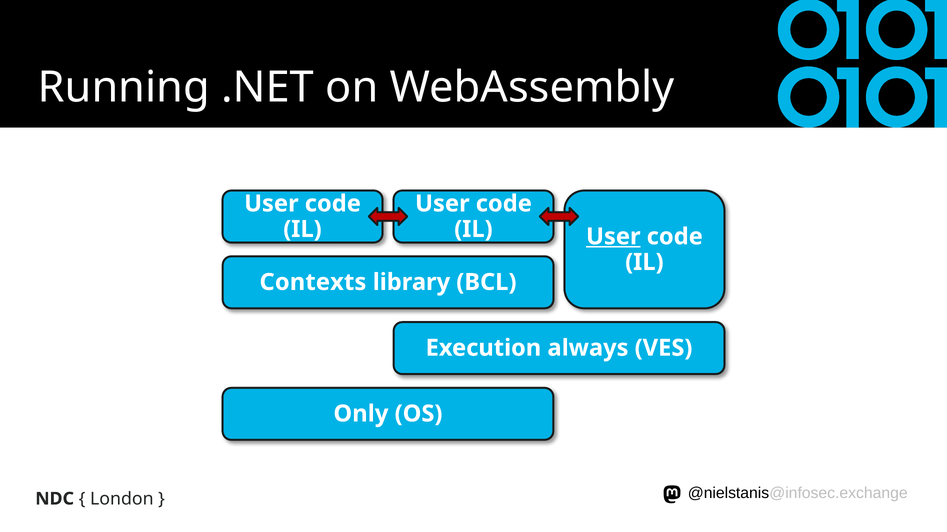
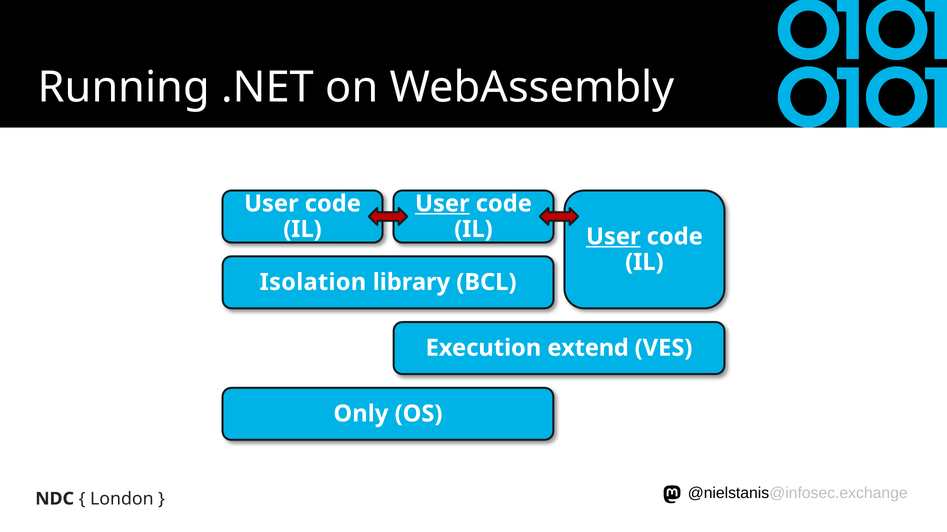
User underline: none -> present (442, 204)
Contexts: Contexts -> Isolation (313, 283)
always: always -> extend (588, 348)
